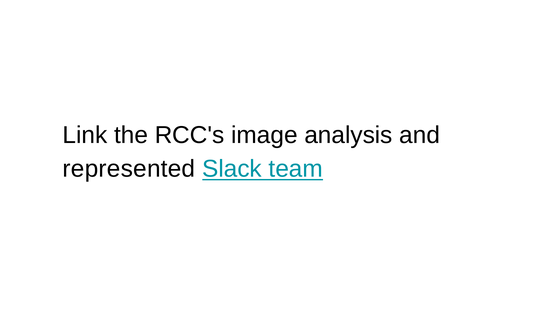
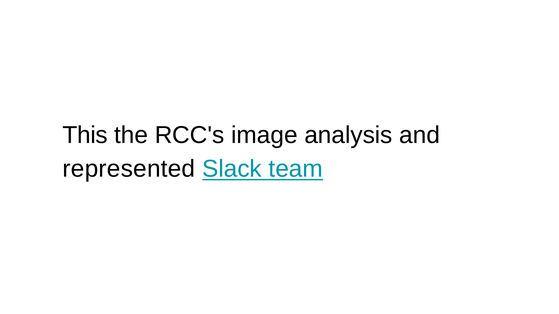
Link: Link -> This (85, 135)
